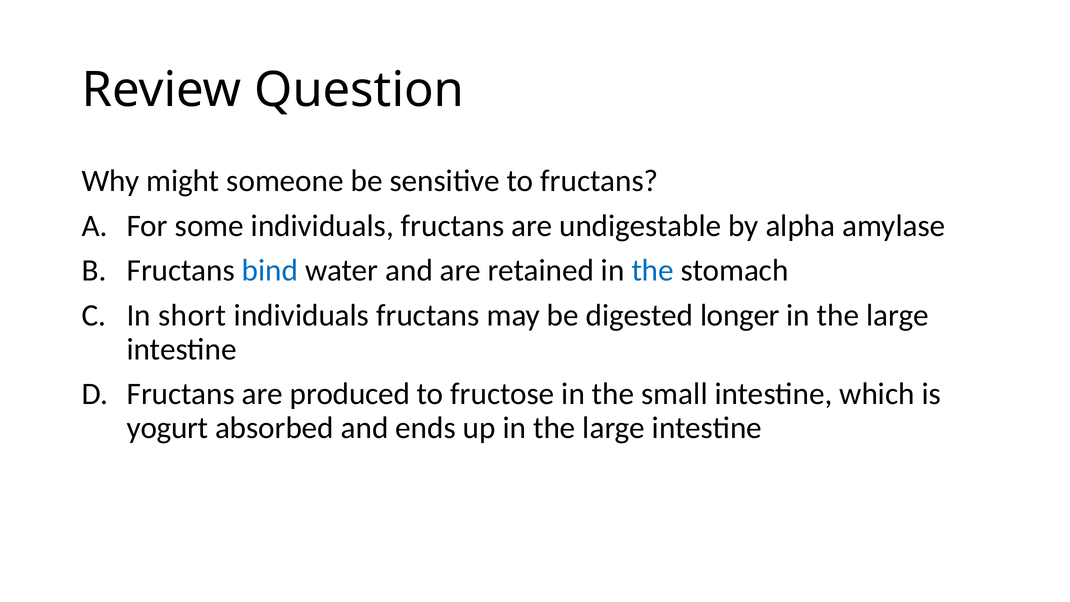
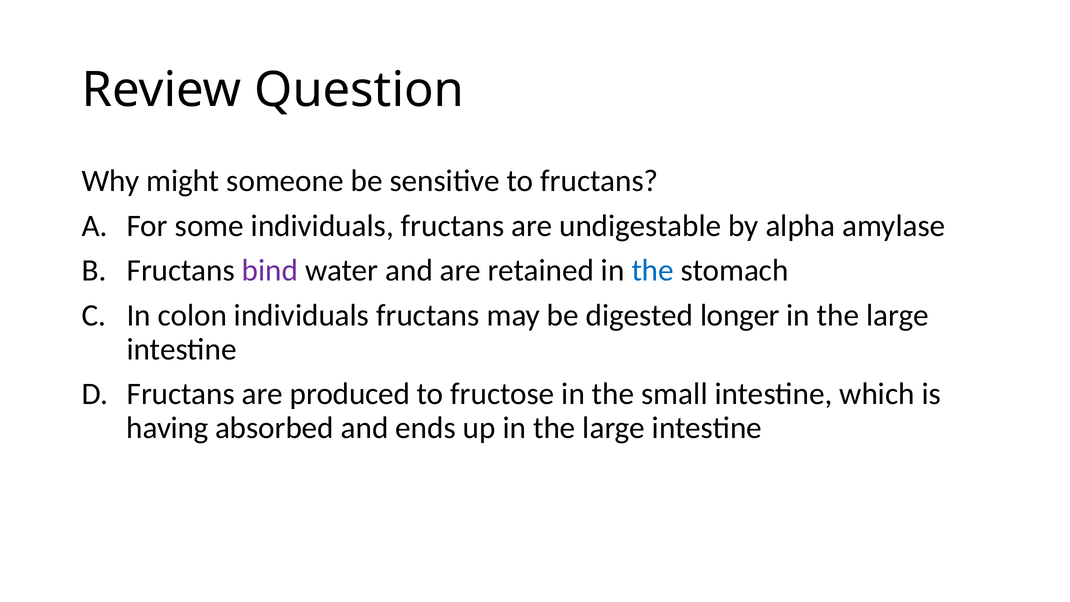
bind colour: blue -> purple (270, 271)
short: short -> colon (192, 315)
yogurt: yogurt -> having (167, 428)
